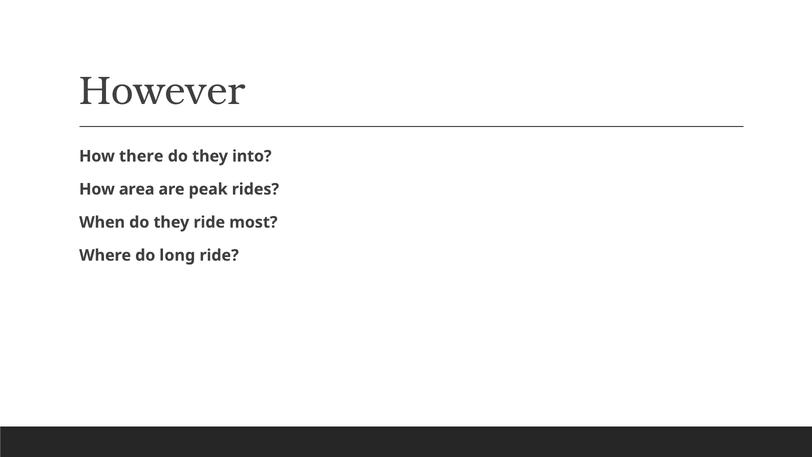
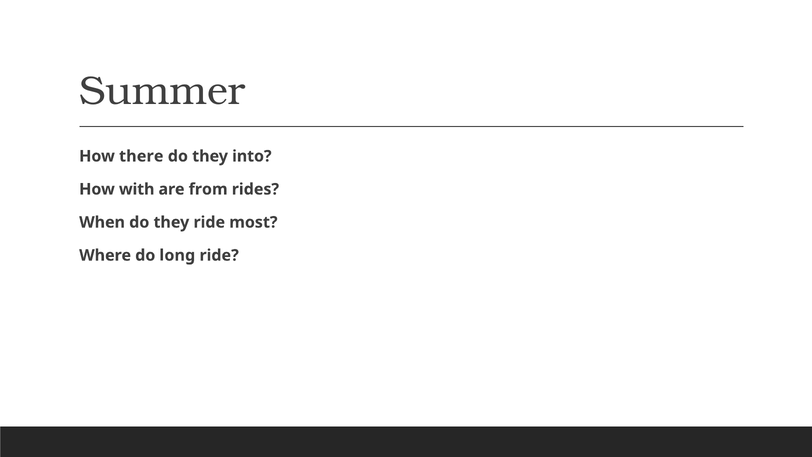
However: However -> Summer (162, 91)
area: area -> with (137, 189)
peak: peak -> from (208, 189)
